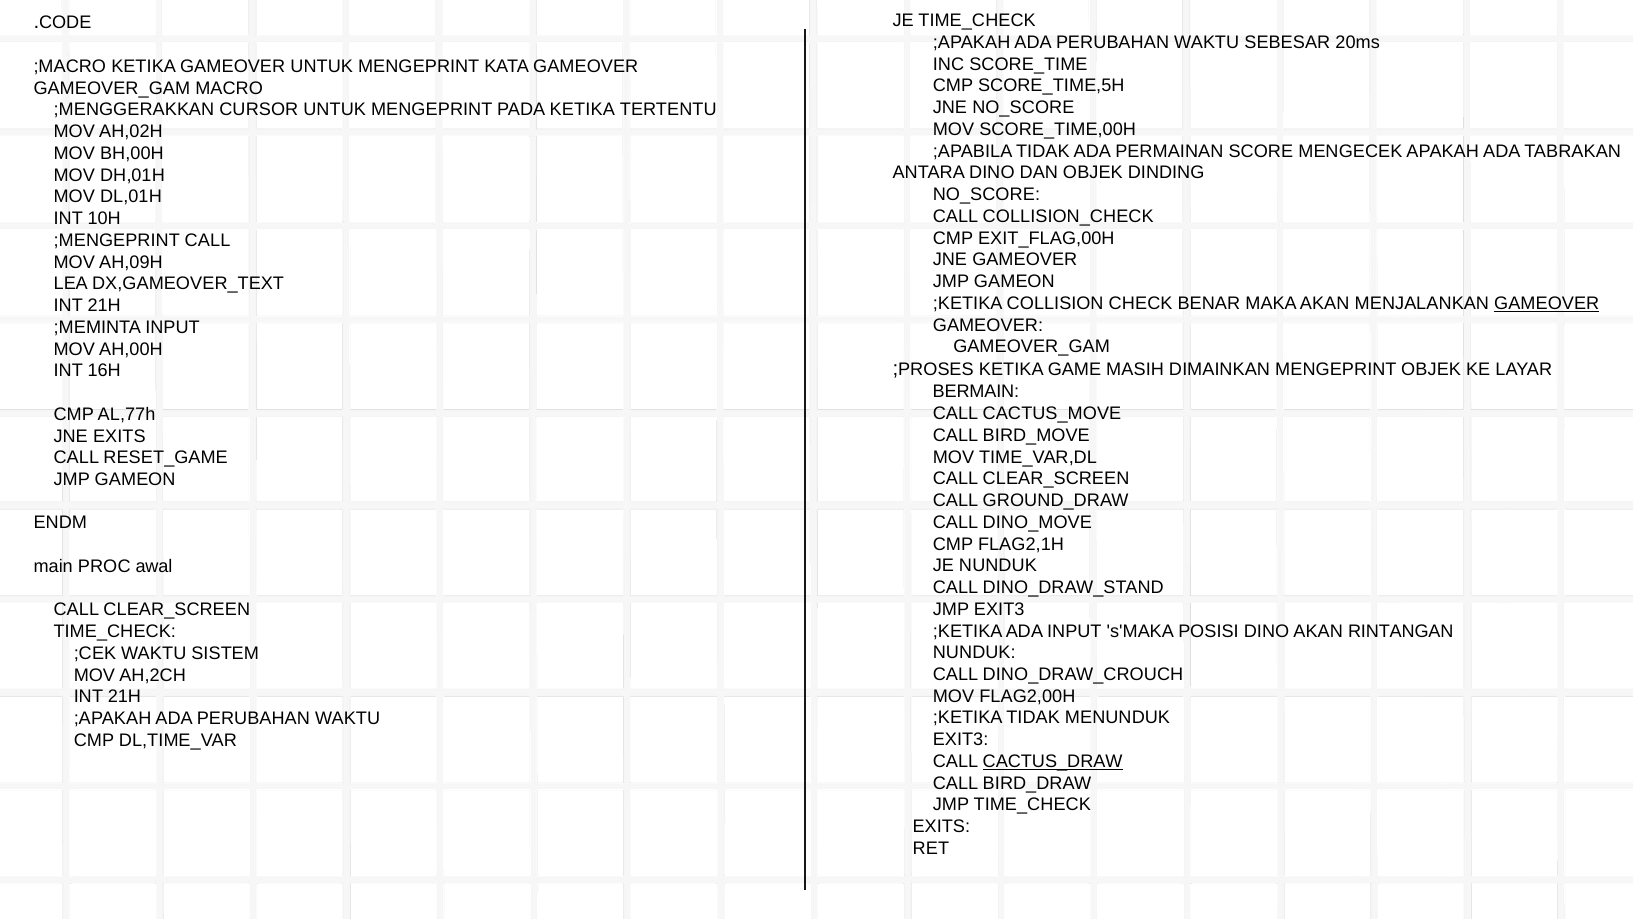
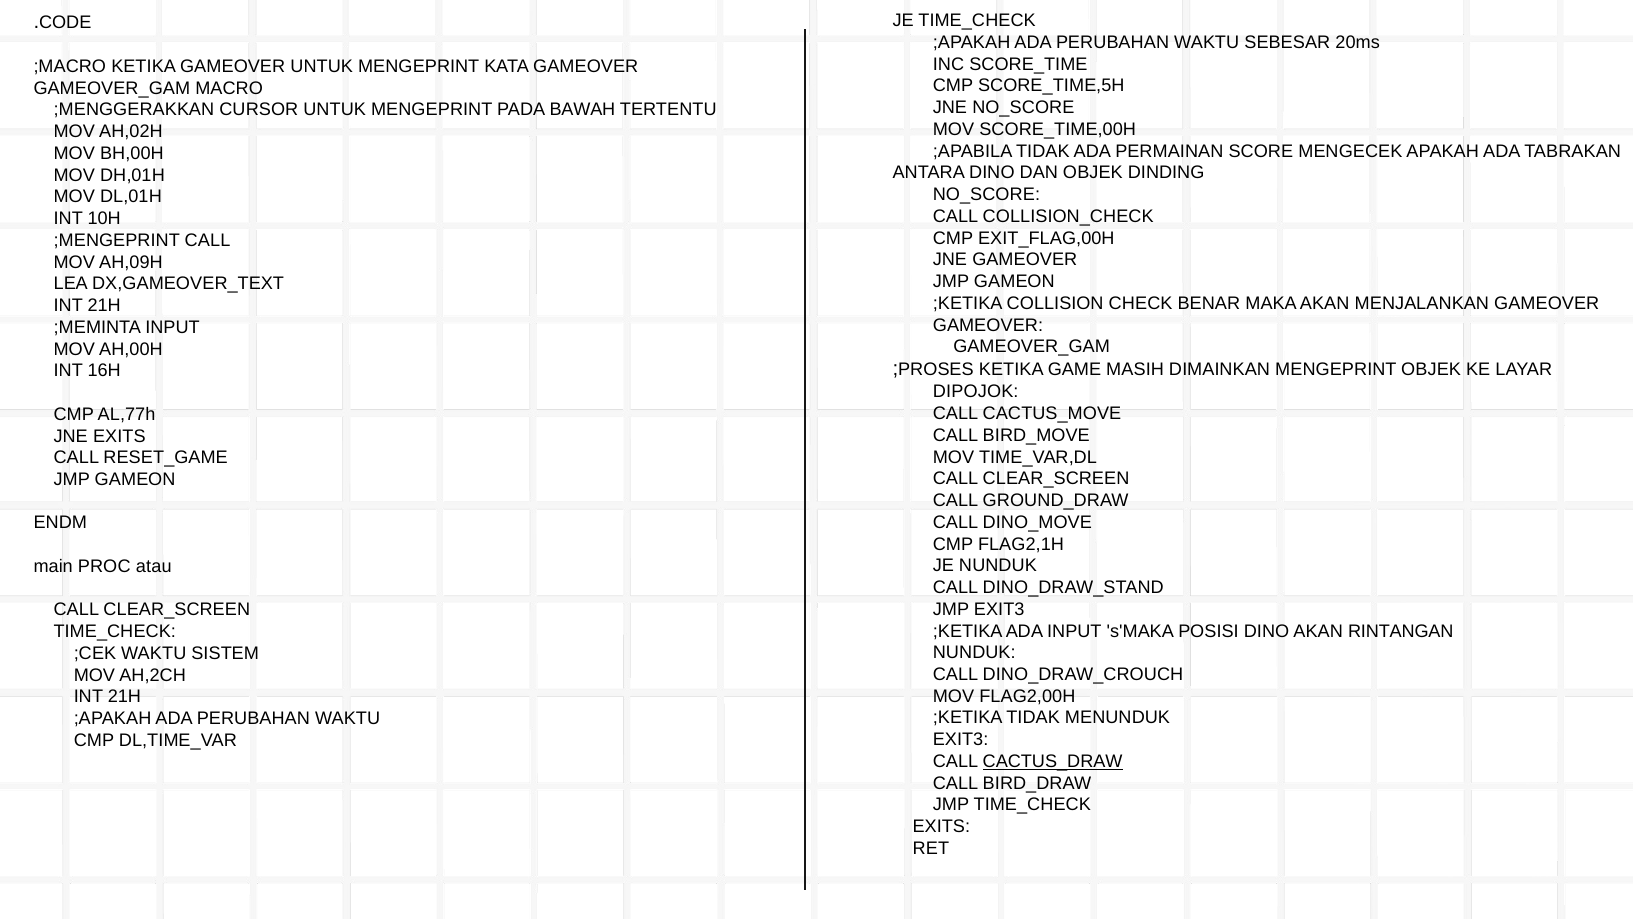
PADA KETIKA: KETIKA -> BAWAH (582, 110)
GAMEOVER underline: present -> none (1547, 303)
BERMAIN: BERMAIN -> DIPOJOK (976, 392)
awal: awal -> atau (154, 566)
